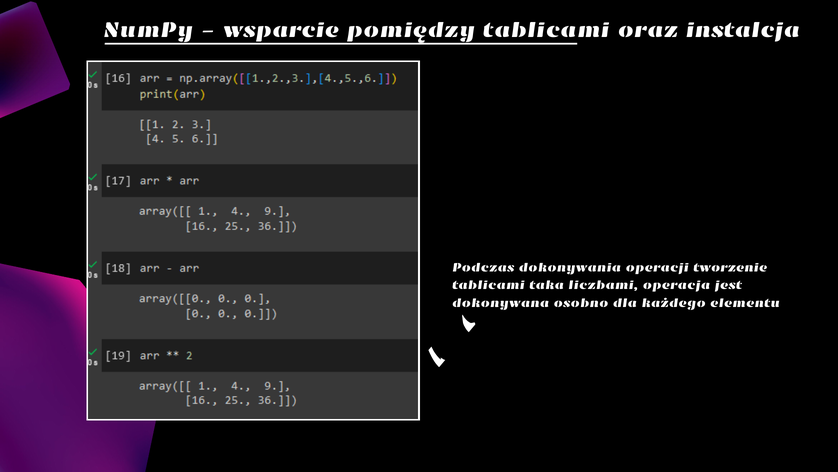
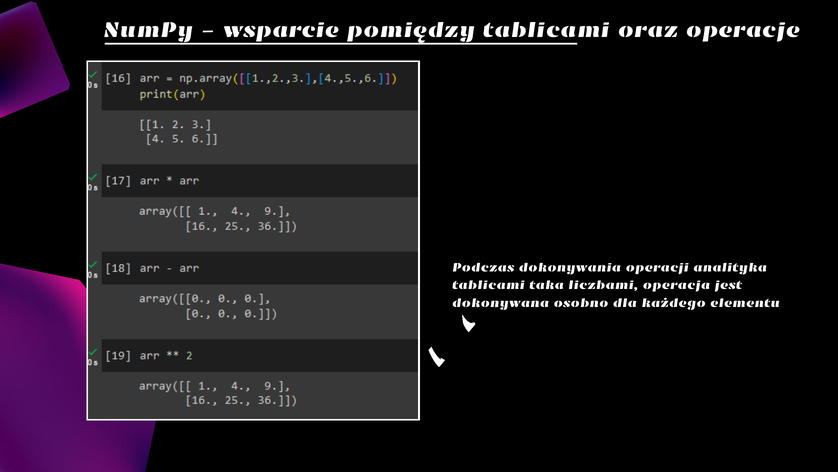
instalcja: instalcja -> operacje (743, 30)
tworzenie: tworzenie -> analityka (730, 267)
